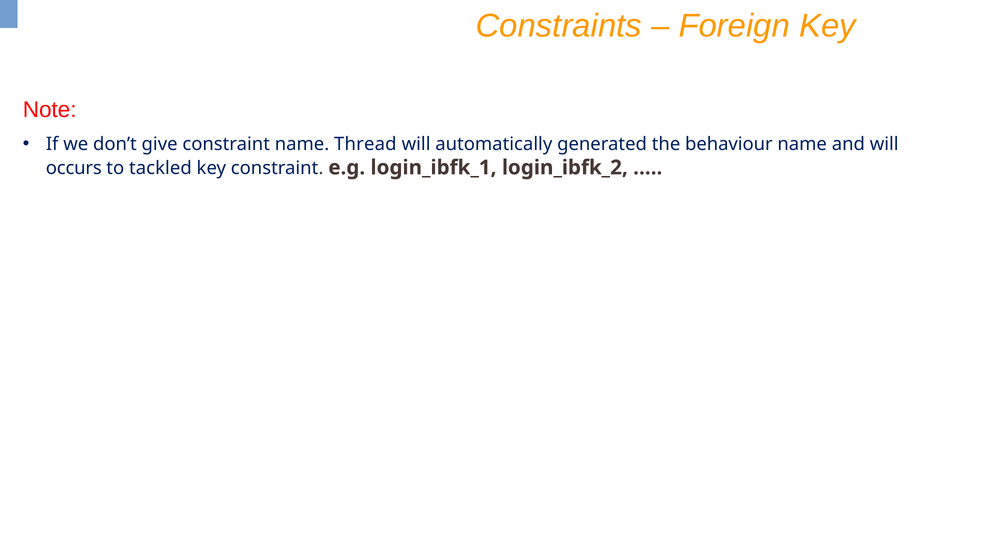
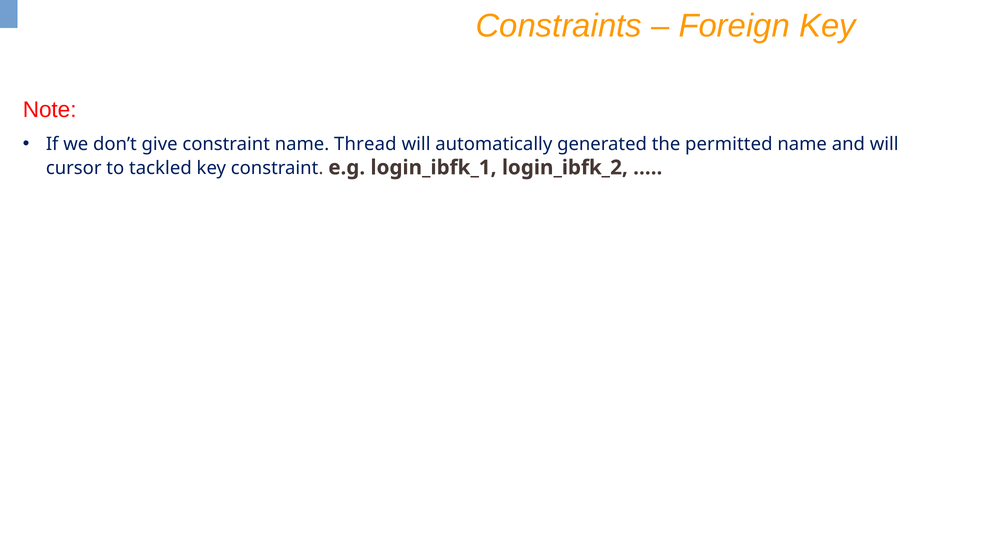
behaviour: behaviour -> permitted (729, 144)
occurs: occurs -> cursor (74, 168)
